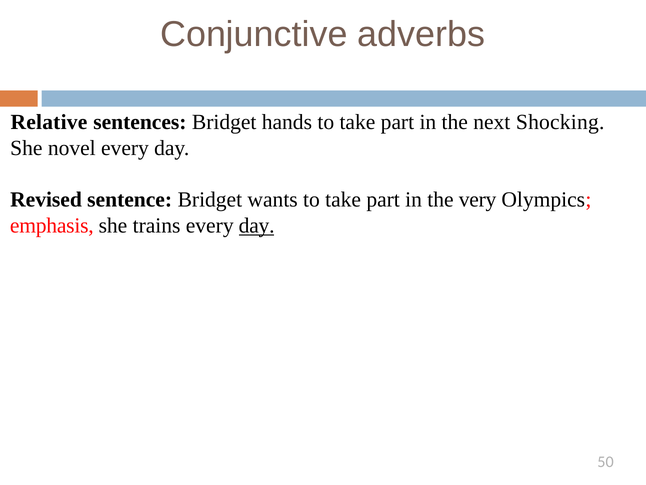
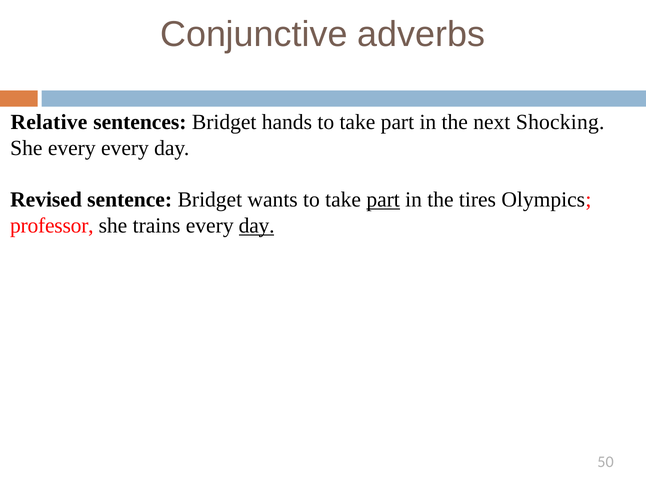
She novel: novel -> every (72, 148)
part underline: none -> present (383, 200)
very: very -> tires (477, 200)
emphasis: emphasis -> professor (52, 225)
